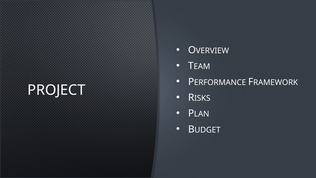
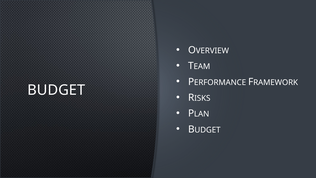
PROJECT: PROJECT -> BUDGET (56, 90)
